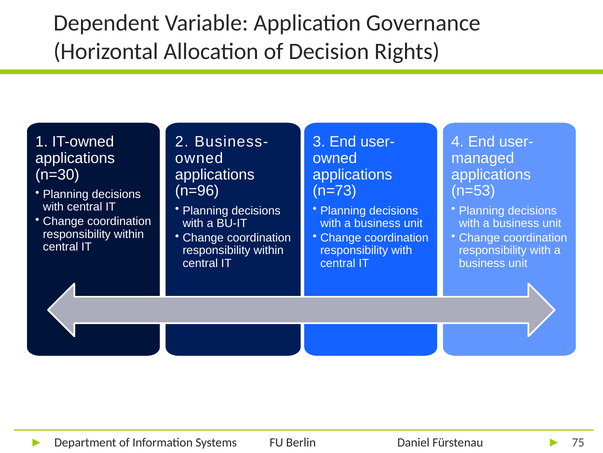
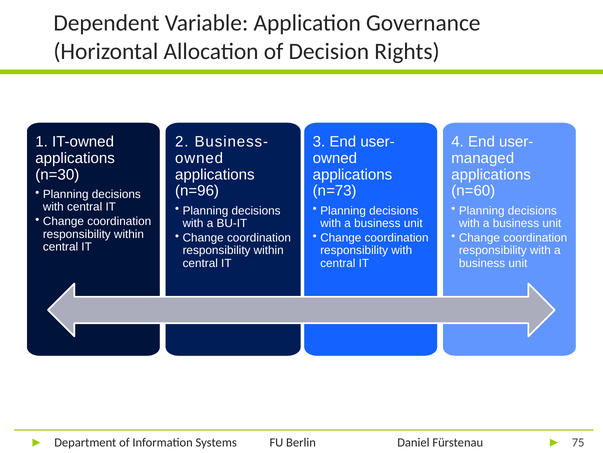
n=53: n=53 -> n=60 (473, 191)
